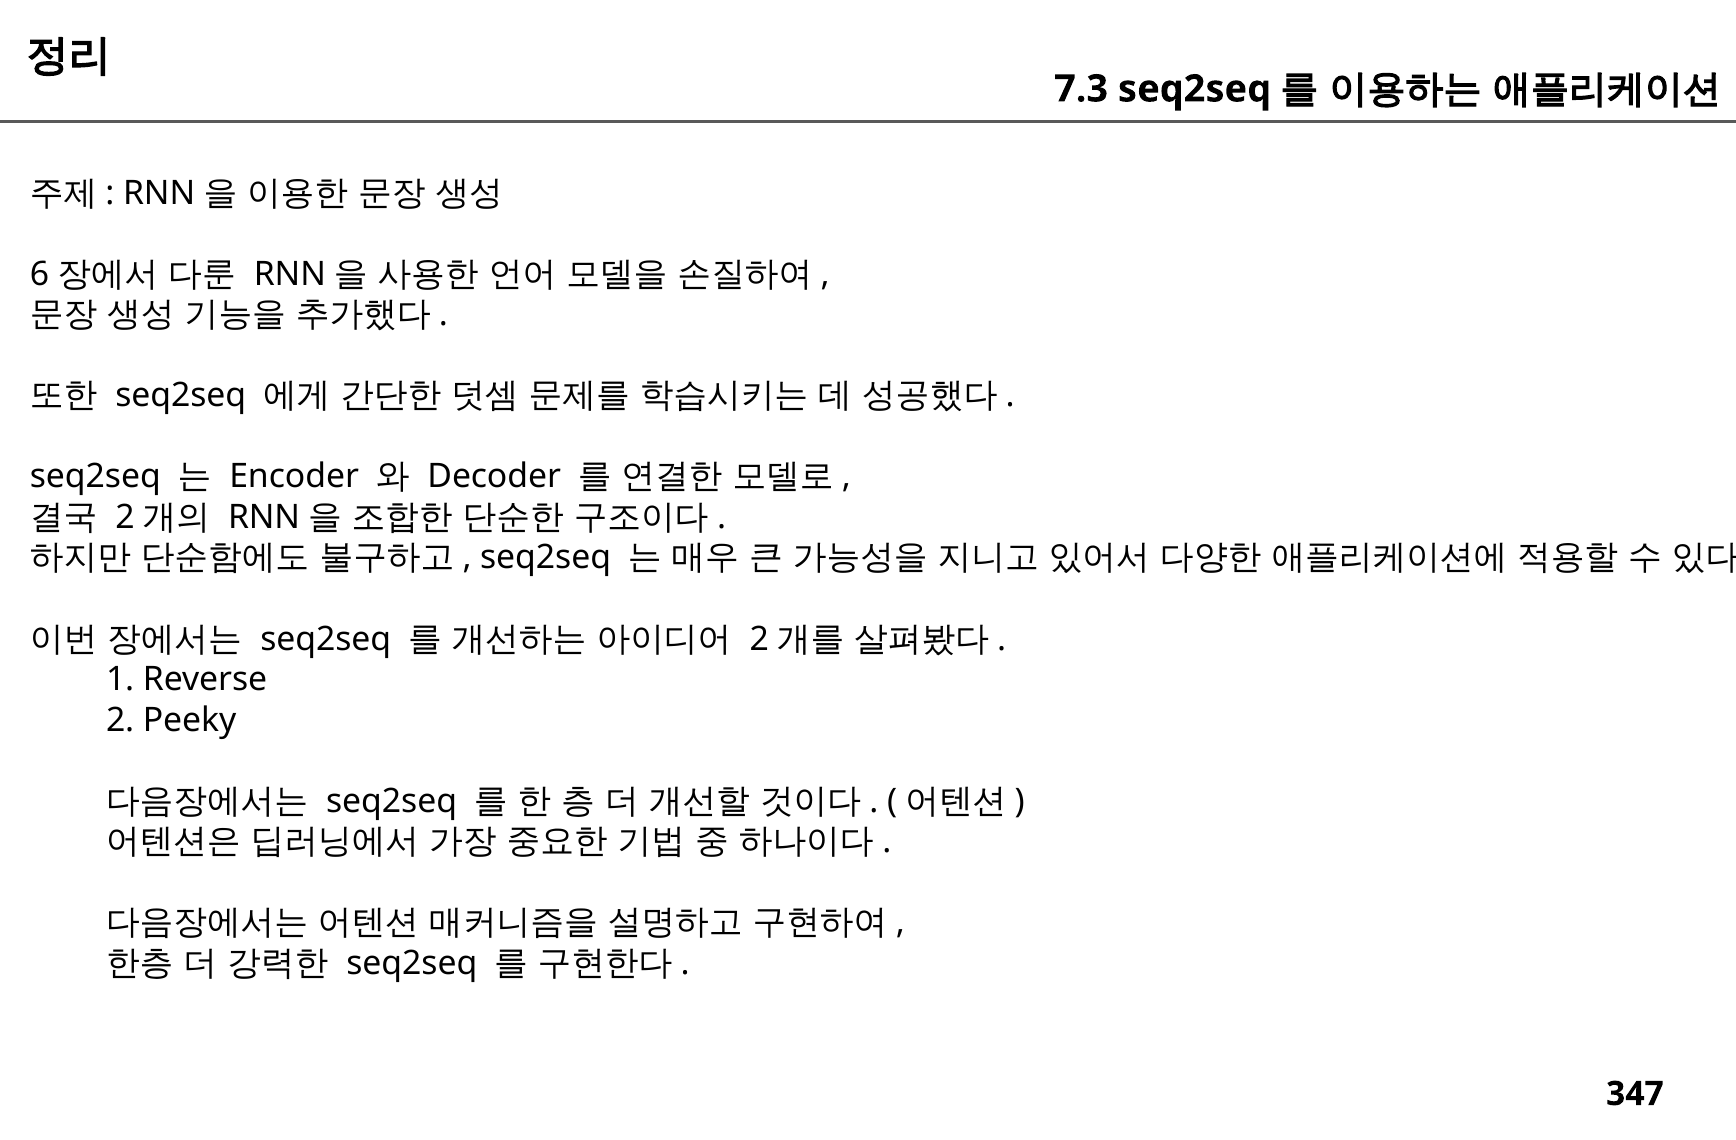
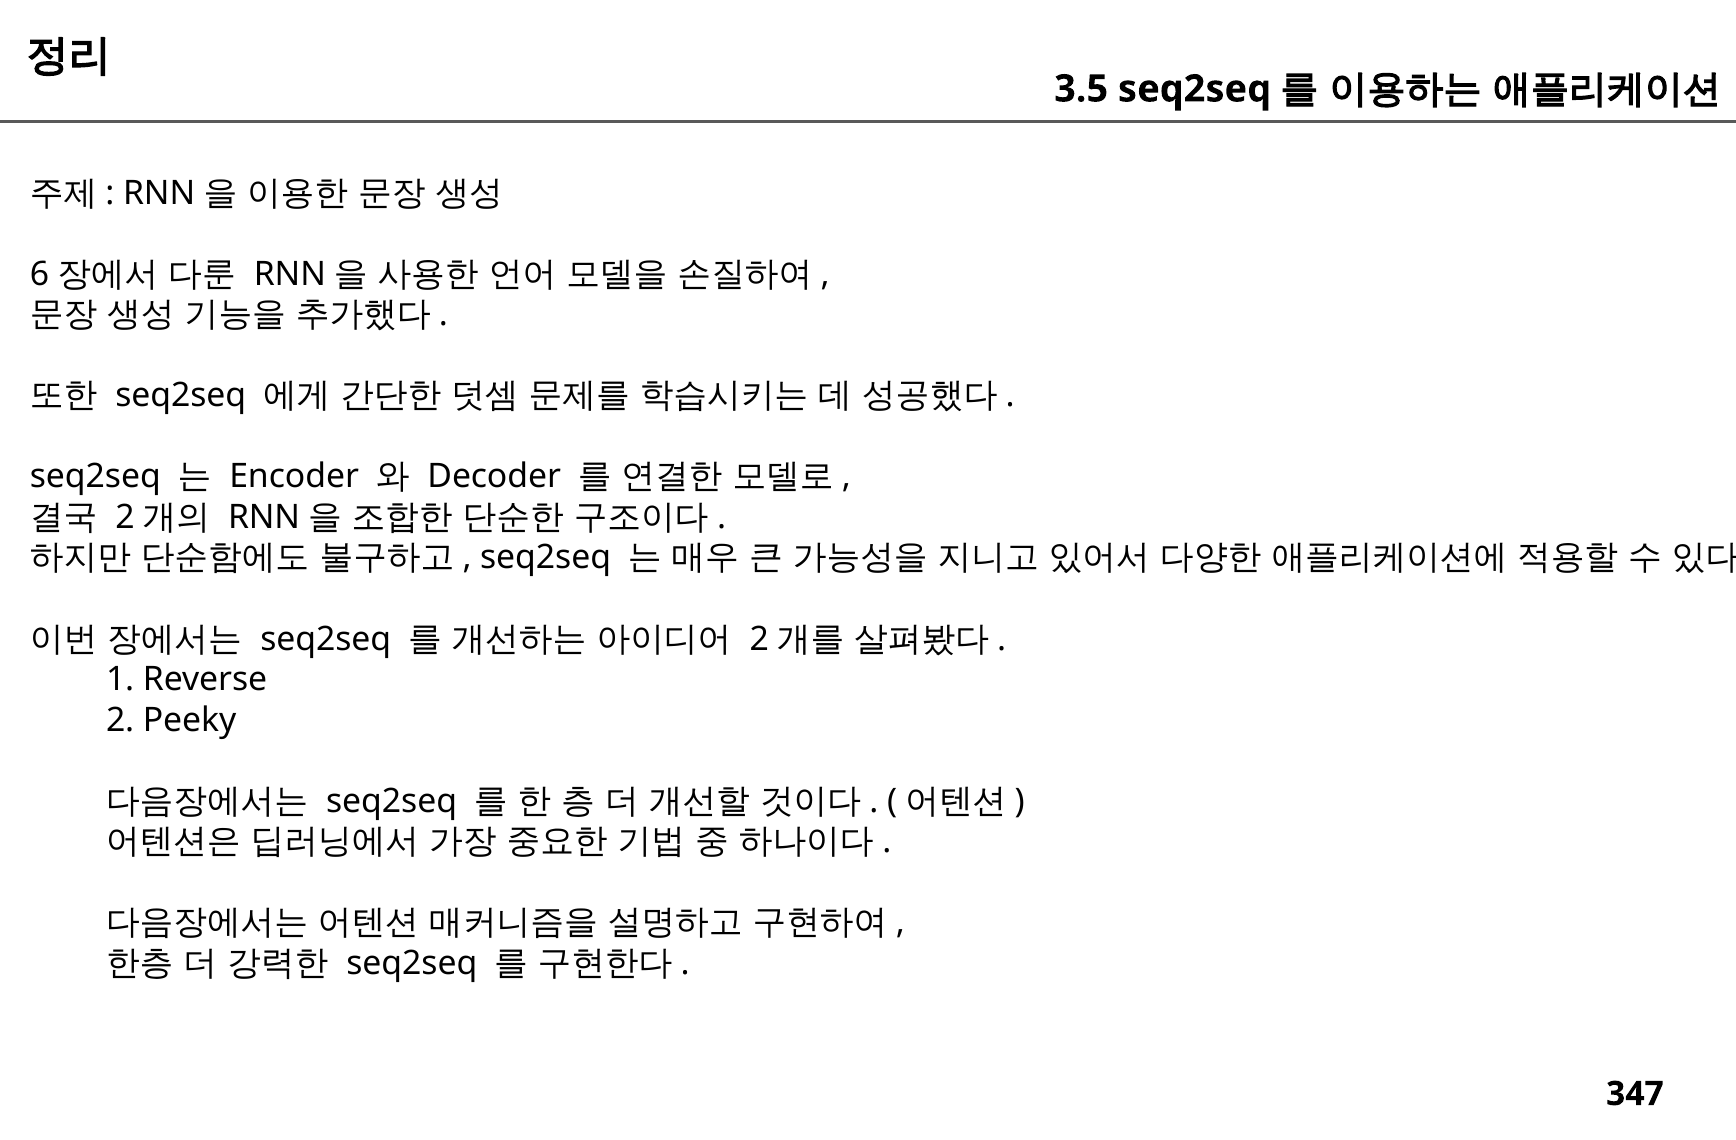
7.3: 7.3 -> 3.5 (1081, 89)
